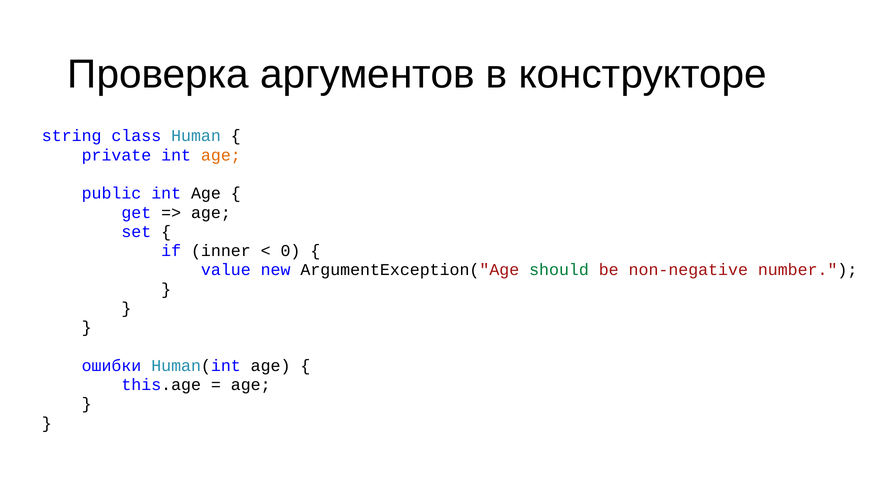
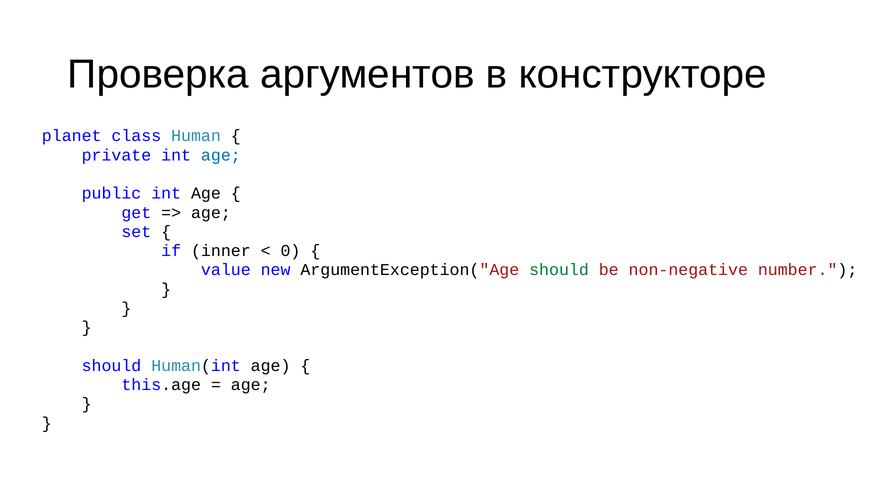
string: string -> planet (72, 136)
age colour: orange -> blue (221, 155)
ошибки: ошибки -> should (111, 366)
